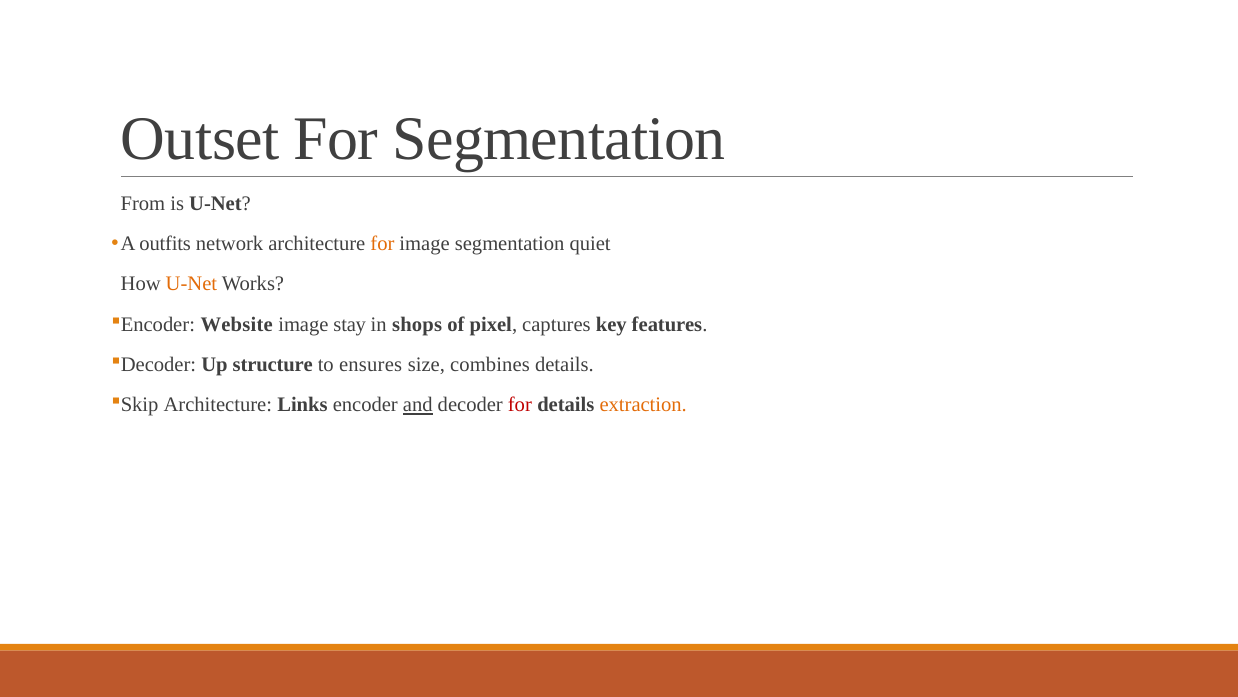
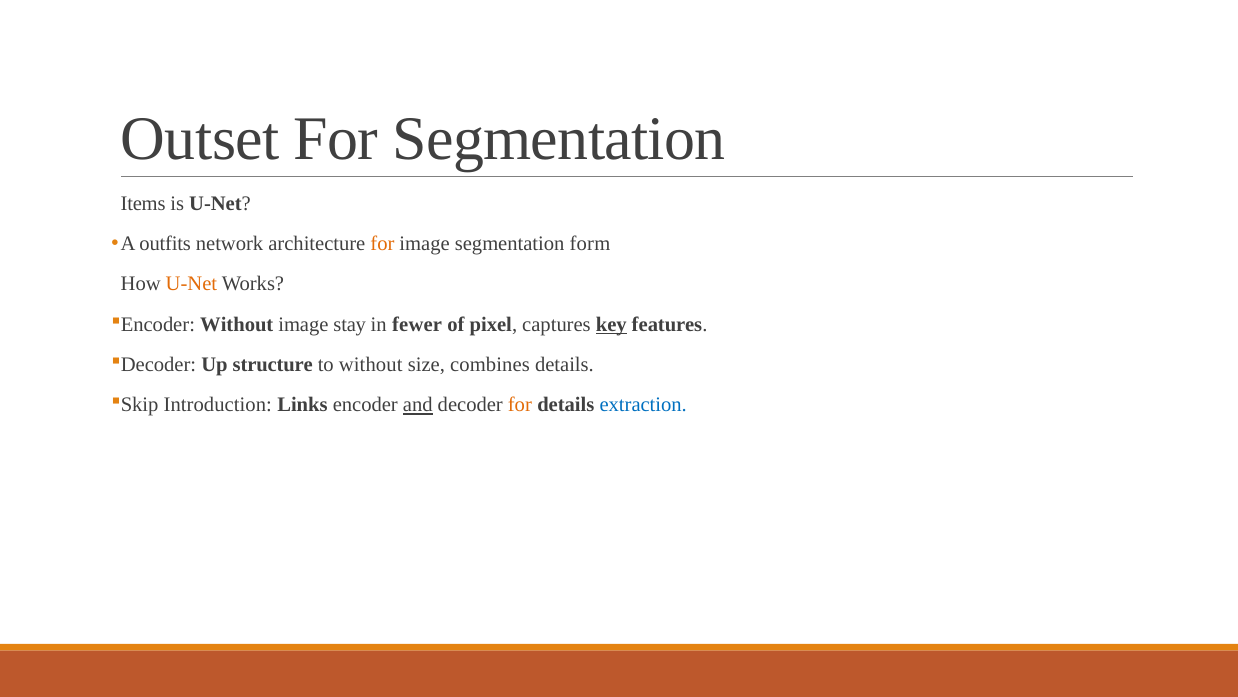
From: From -> Items (143, 203)
quiet: quiet -> form (590, 243)
Website: Website -> Without (237, 324)
shops: shops -> fewer (417, 324)
key underline: none -> present (611, 324)
to ensures: ensures -> without (371, 364)
Architecture: Architecture -> Introduction (218, 405)
for colour: red -> orange (520, 405)
extraction colour: orange -> blue (643, 405)
